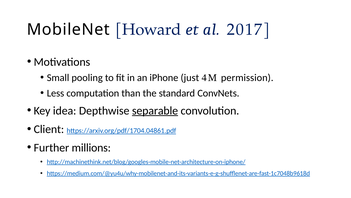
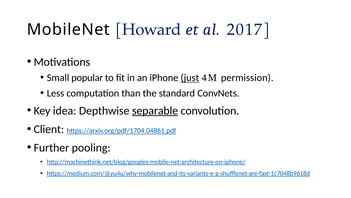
pooling: pooling -> popular (87, 78)
just underline: none -> present (190, 78)
millions: millions -> pooling (91, 147)
